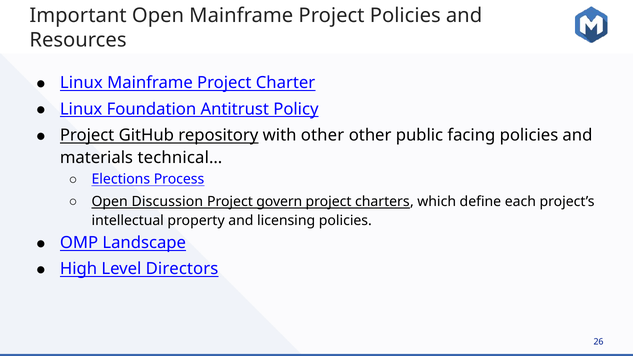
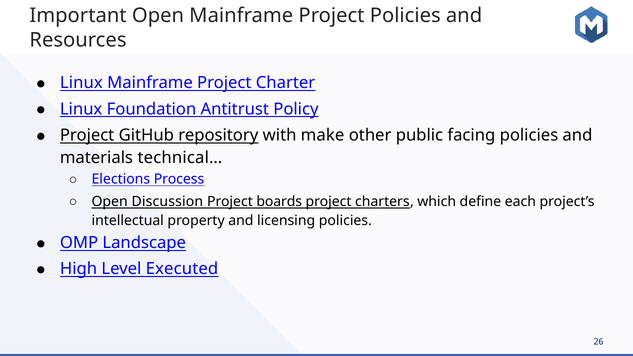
with other: other -> make (323, 135)
govern: govern -> boards (279, 202)
Directors: Directors -> Executed (182, 269)
